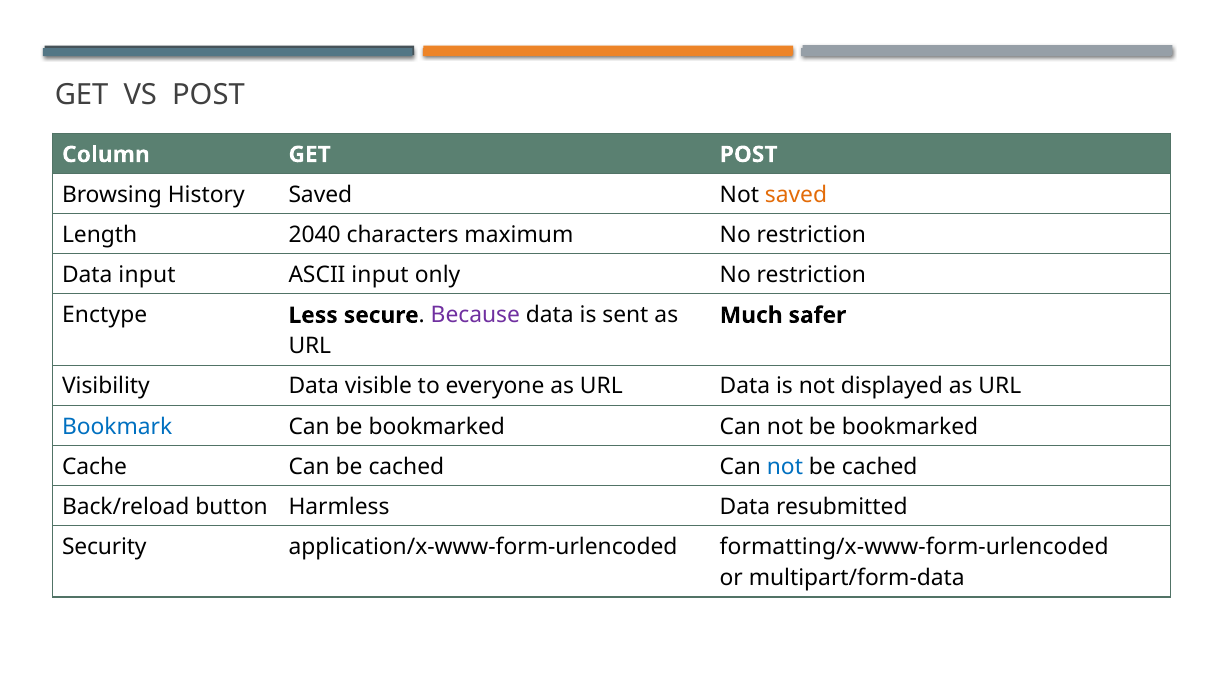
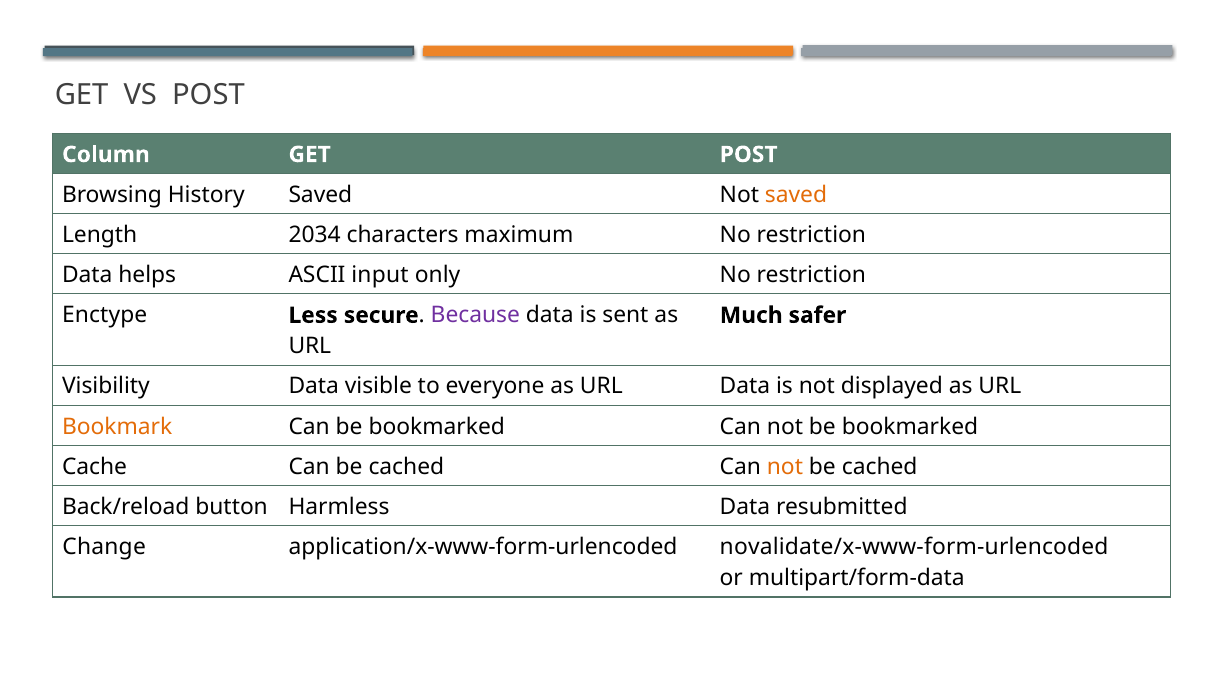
2040: 2040 -> 2034 (315, 235)
Data input: input -> helps (147, 275)
Bookmark colour: blue -> orange (117, 427)
not colour: blue -> orange (785, 467)
Security: Security -> Change (104, 548)
formatting/x-www-form-urlencoded: formatting/x-www-form-urlencoded -> novalidate/x-www-form-urlencoded (914, 548)
